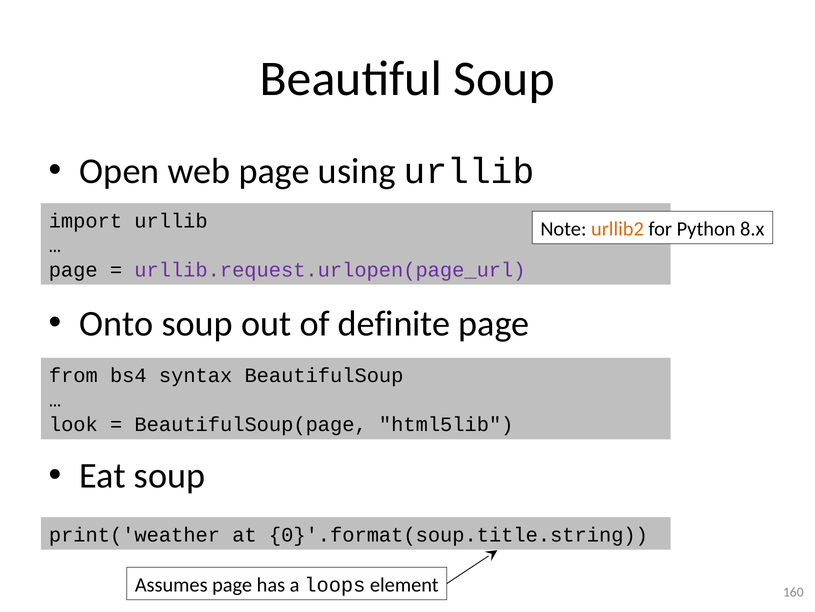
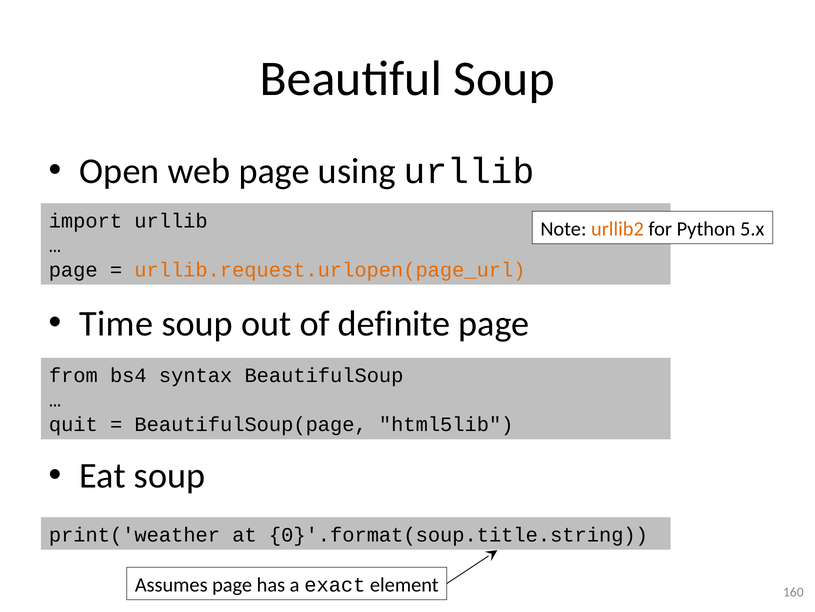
8.x: 8.x -> 5.x (752, 229)
urllib.request.urlopen(page_url colour: purple -> orange (330, 269)
Onto: Onto -> Time (116, 323)
look: look -> quit (73, 424)
loops: loops -> exact (335, 584)
